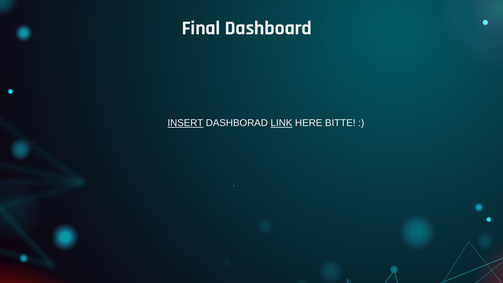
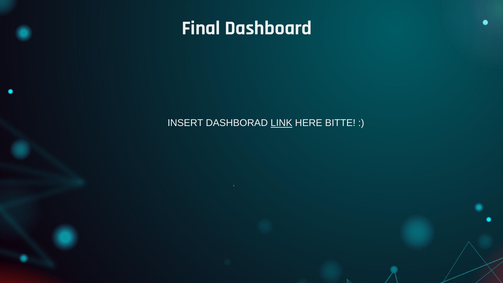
INSERT underline: present -> none (185, 123)
